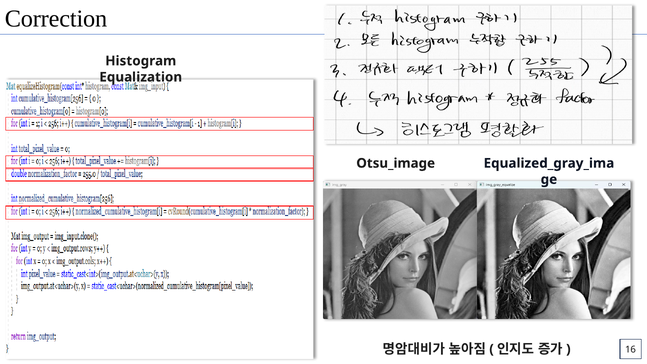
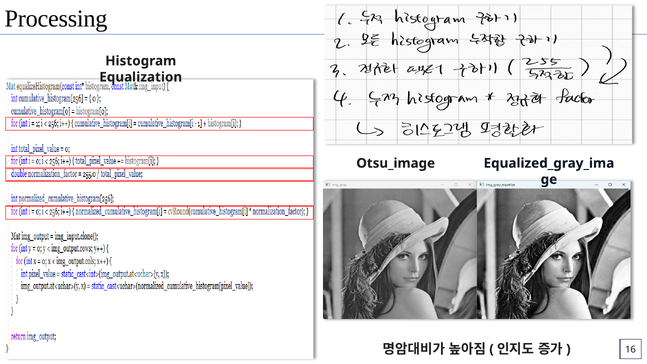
Correction: Correction -> Processing (56, 19)
